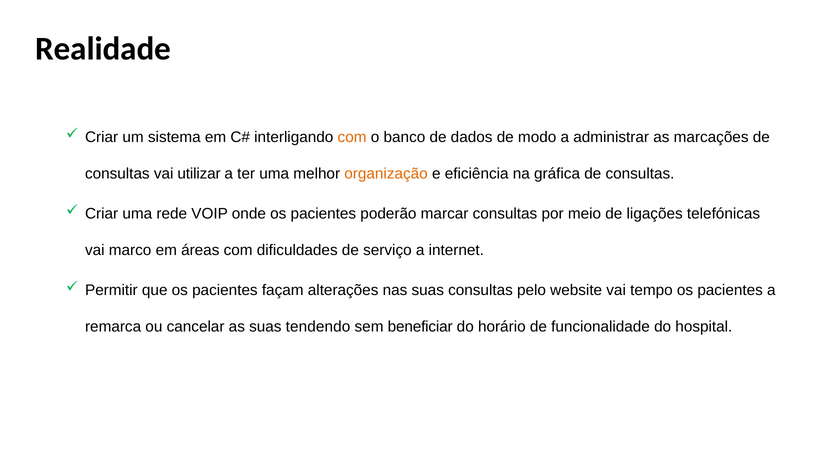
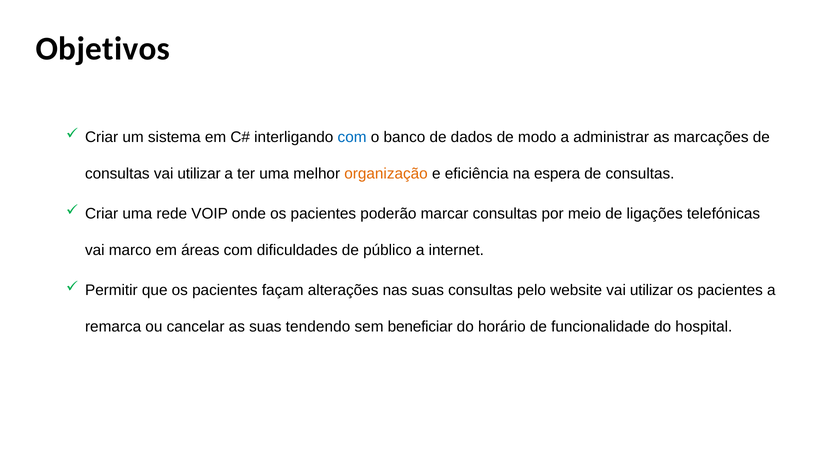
Realidade: Realidade -> Objetivos (103, 49)
com colour: orange -> blue (352, 137)
gráfica: gráfica -> espera (557, 174)
serviço: serviço -> público (387, 251)
website vai tempo: tempo -> utilizar (652, 291)
